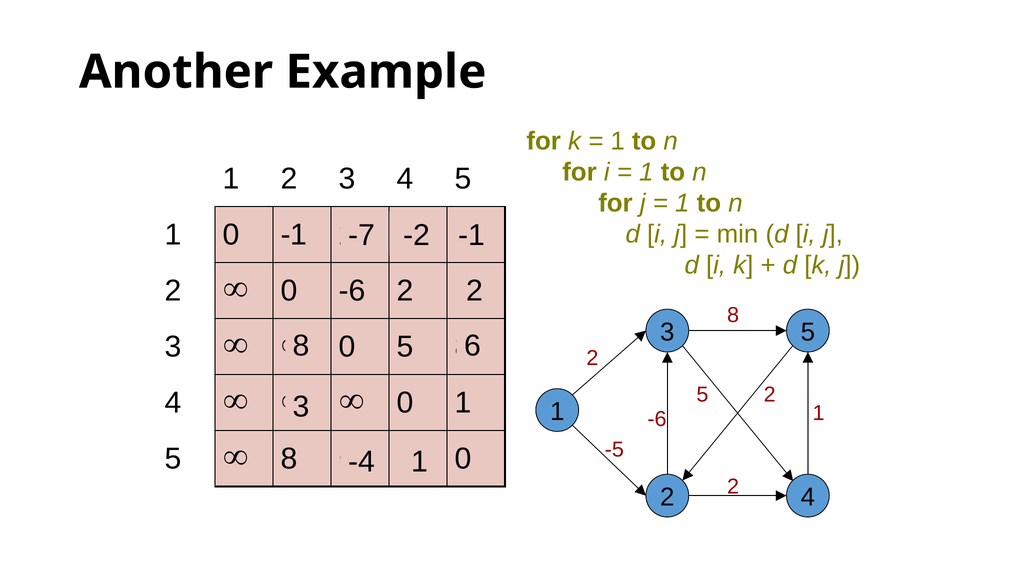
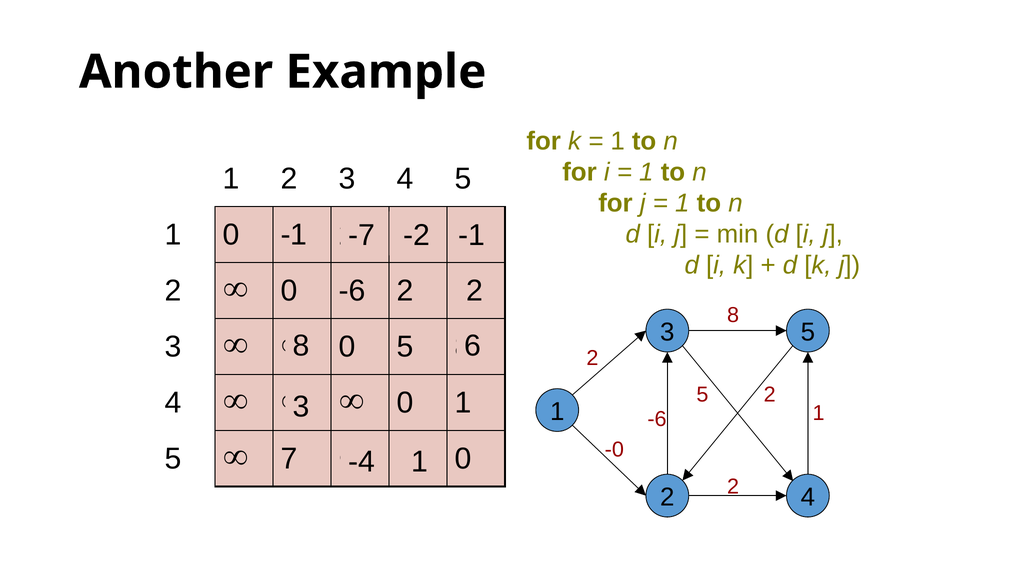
-5: -5 -> -0 (614, 450)
8: 8 -> 7 (289, 459)
